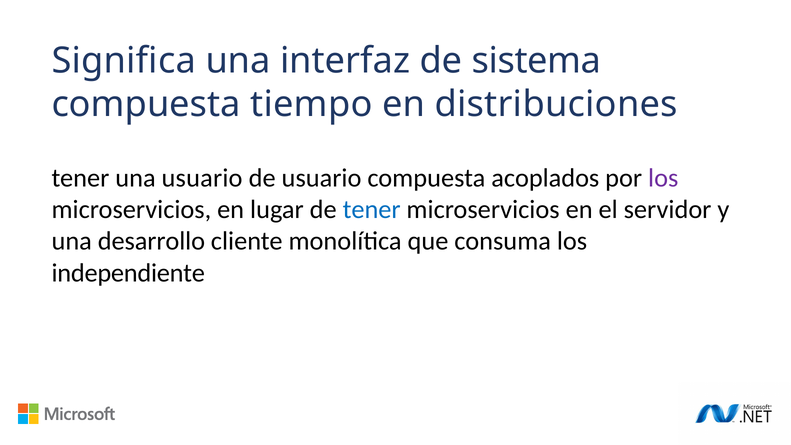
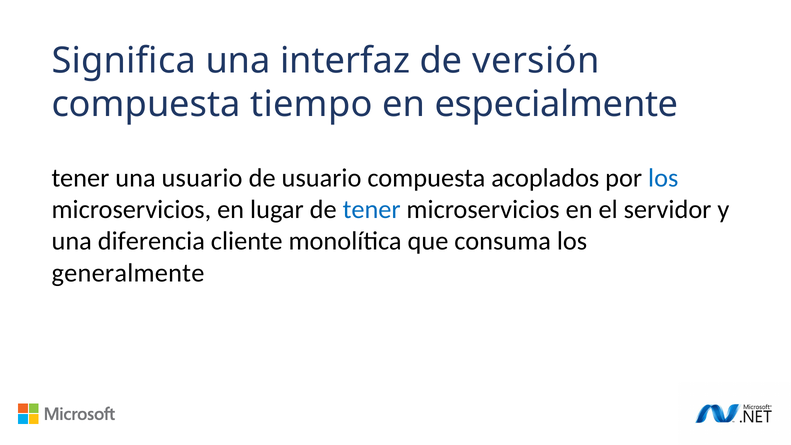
sistema: sistema -> versión (536, 61)
distribuciones: distribuciones -> especialmente (557, 104)
los colour: purple -> blue (663, 178)
desarrollo: desarrollo -> diferencia (151, 241)
independiente: independiente -> generalmente (128, 273)
